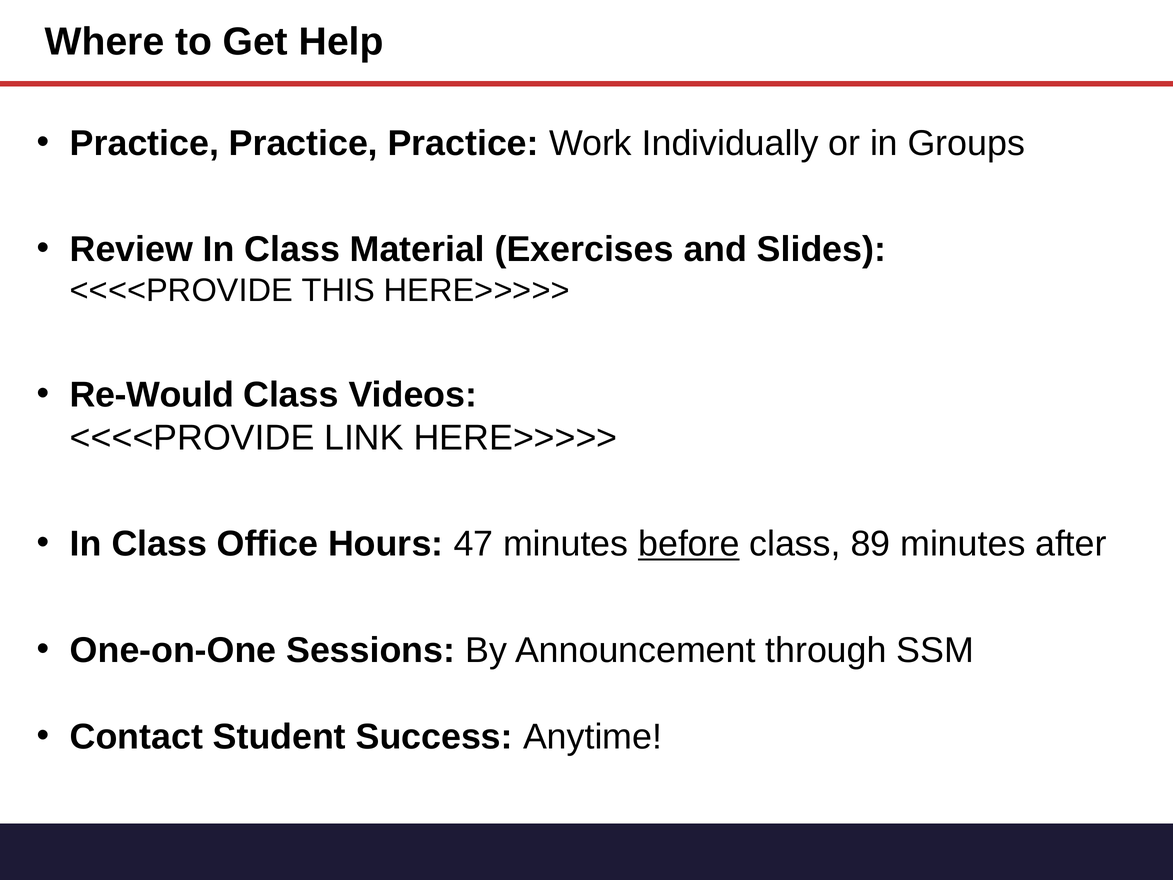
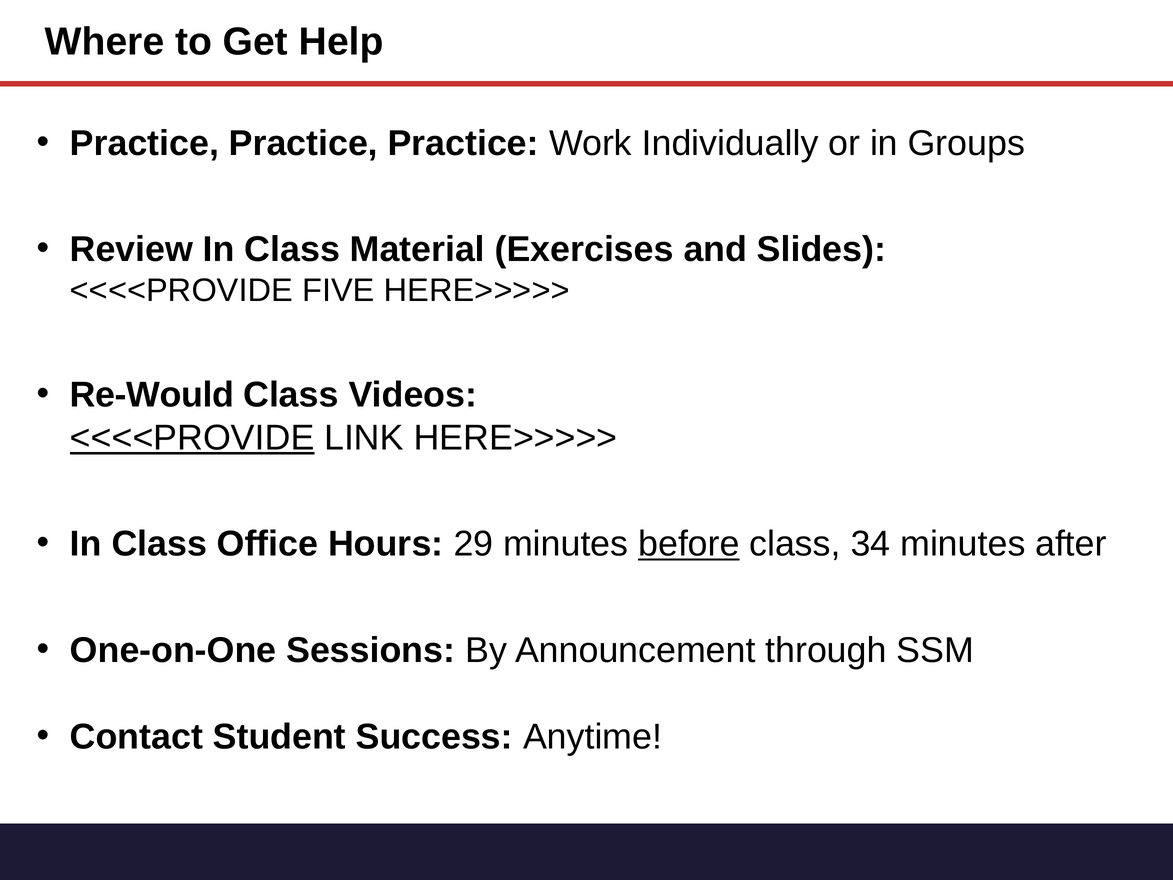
THIS: THIS -> FIVE (338, 290)
<<<<PROVIDE underline: none -> present (192, 438)
47: 47 -> 29 (473, 544)
89: 89 -> 34 (870, 544)
